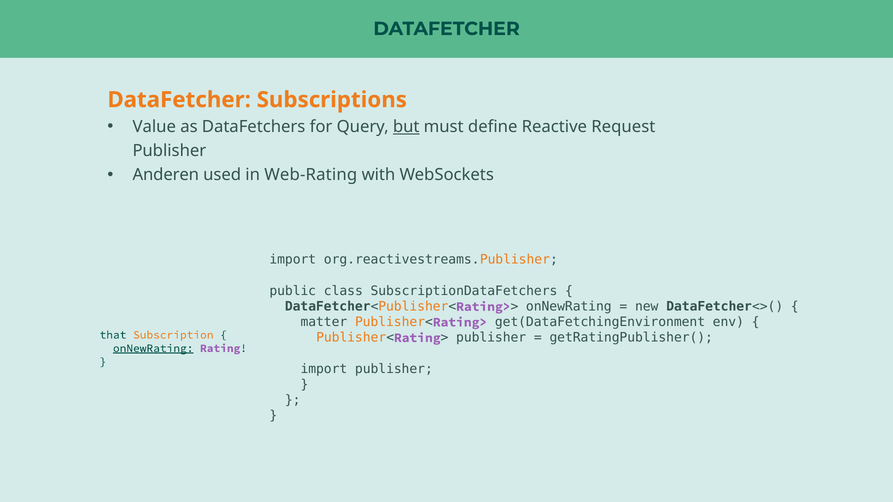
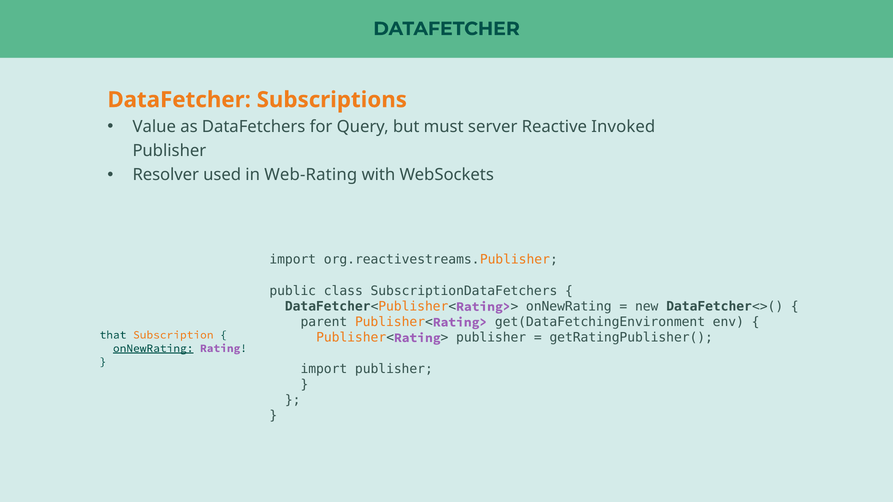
but underline: present -> none (406, 127)
define: define -> server (493, 127)
Request: Request -> Invoked (623, 127)
Anderen: Anderen -> Resolver (166, 175)
matter: matter -> parent (324, 322)
